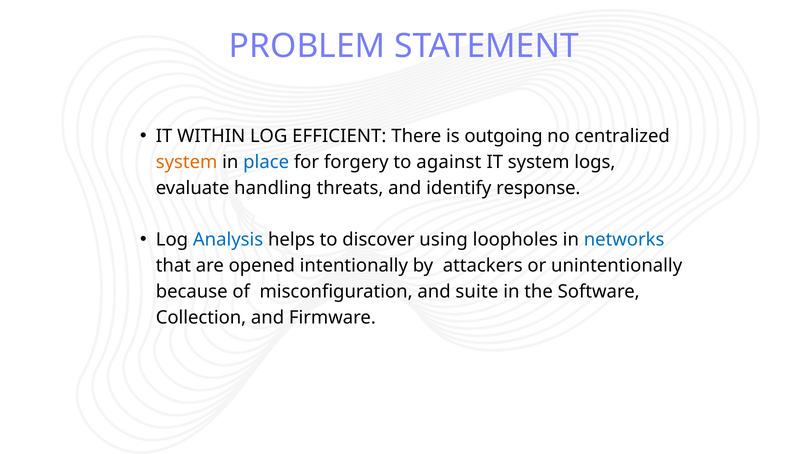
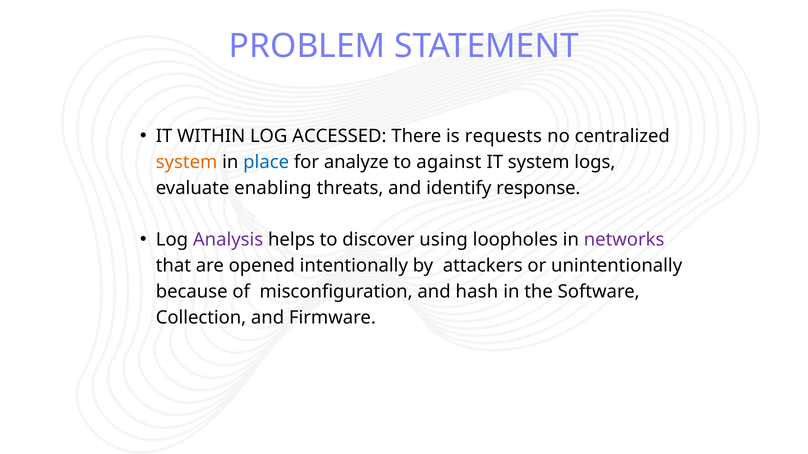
EFFICIENT: EFFICIENT -> ACCESSED (339, 136)
outgoing: outgoing -> requests (503, 136)
forgery: forgery -> analyze (356, 162)
handling: handling -> enabling (273, 188)
Analysis colour: blue -> purple (228, 240)
networks colour: blue -> purple (624, 240)
suite: suite -> hash (477, 292)
